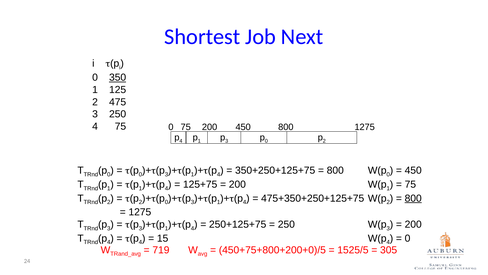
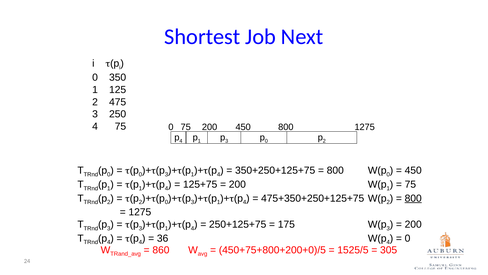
350 underline: present -> none (118, 77)
250: 250 -> 175 (286, 224)
15: 15 -> 36 (163, 238)
719: 719 -> 860 (161, 250)
